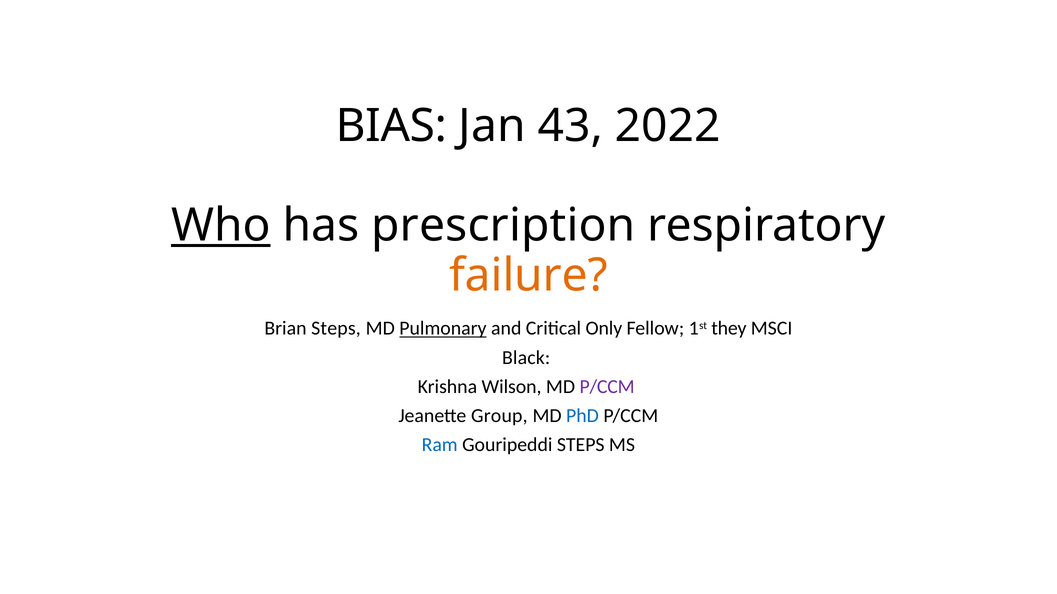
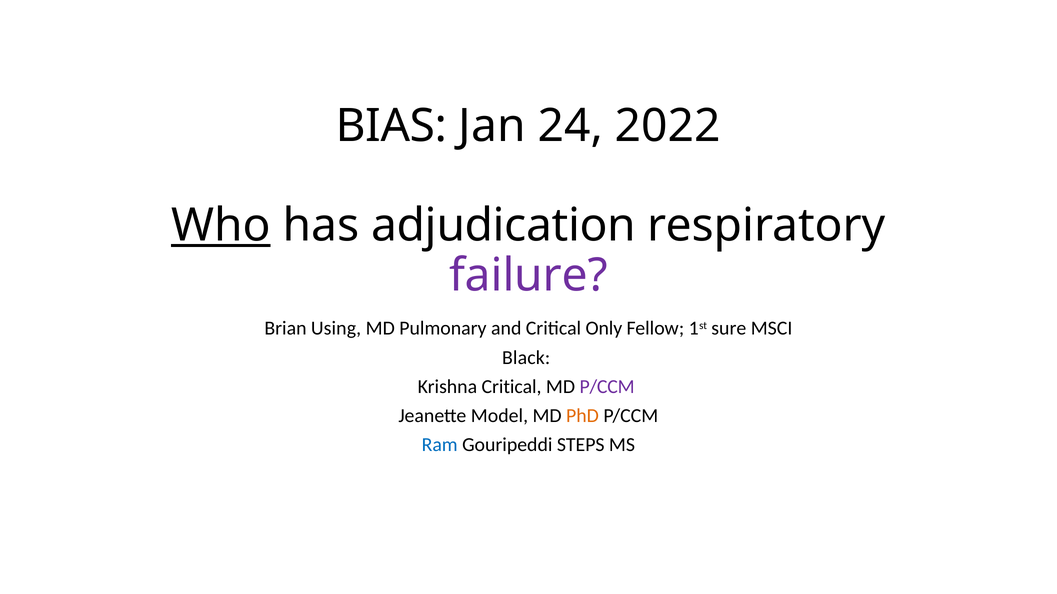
43: 43 -> 24 (570, 126)
prescription: prescription -> adjudication (504, 226)
failure colour: orange -> purple (529, 276)
Brian Steps: Steps -> Using (336, 329)
Pulmonary underline: present -> none (443, 329)
they: they -> sure (729, 329)
Krishna Wilson: Wilson -> Critical (512, 387)
Group: Group -> Model (499, 416)
PhD colour: blue -> orange (583, 416)
